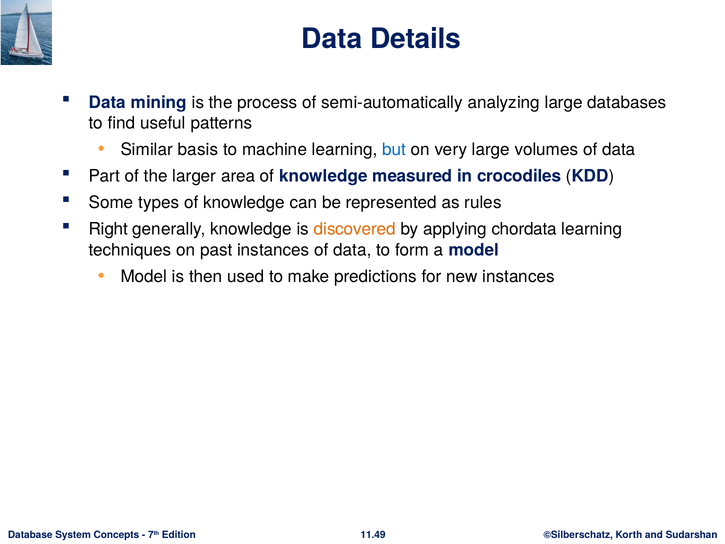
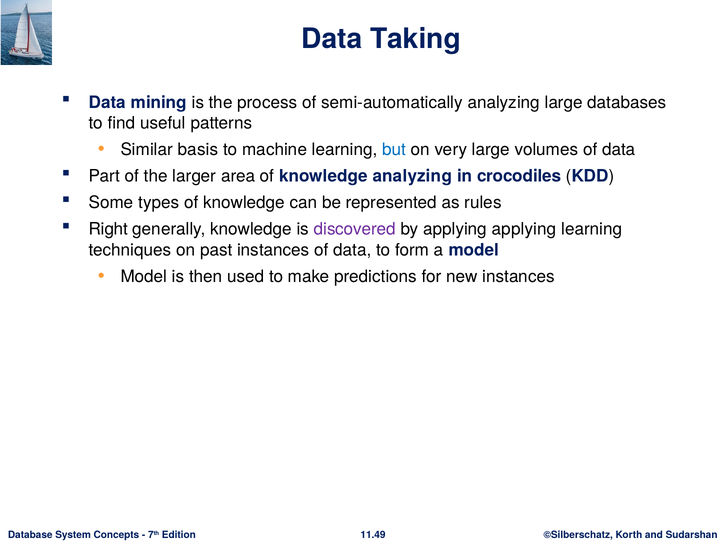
Details: Details -> Taking (416, 39)
knowledge measured: measured -> analyzing (412, 176)
discovered colour: orange -> purple (355, 229)
applying chordata: chordata -> applying (524, 229)
